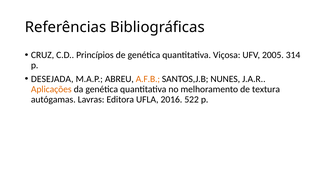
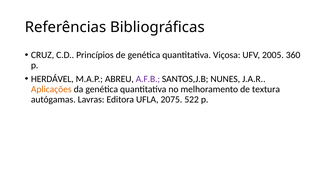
314: 314 -> 360 (293, 55)
DESEJADA: DESEJADA -> HERDÁVEL (52, 79)
A.F.B colour: orange -> purple (148, 79)
2016: 2016 -> 2075 (171, 100)
